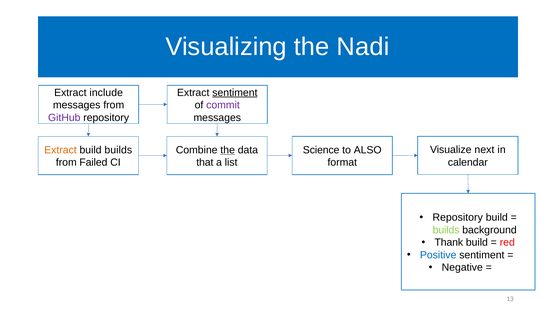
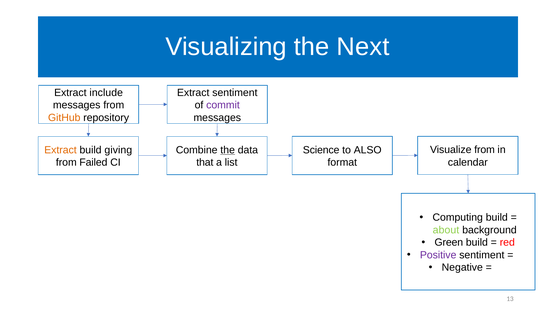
Nadi: Nadi -> Next (363, 47)
sentiment underline: present -> none (235, 93)
GitHub colour: purple -> orange (64, 118)
Visualize next: next -> from (485, 150)
build builds: builds -> giving (118, 150)
Repository: Repository -> Computing (458, 217)
builds: builds -> about (446, 230)
Thank: Thank -> Green (449, 242)
Positive colour: blue -> purple (438, 255)
